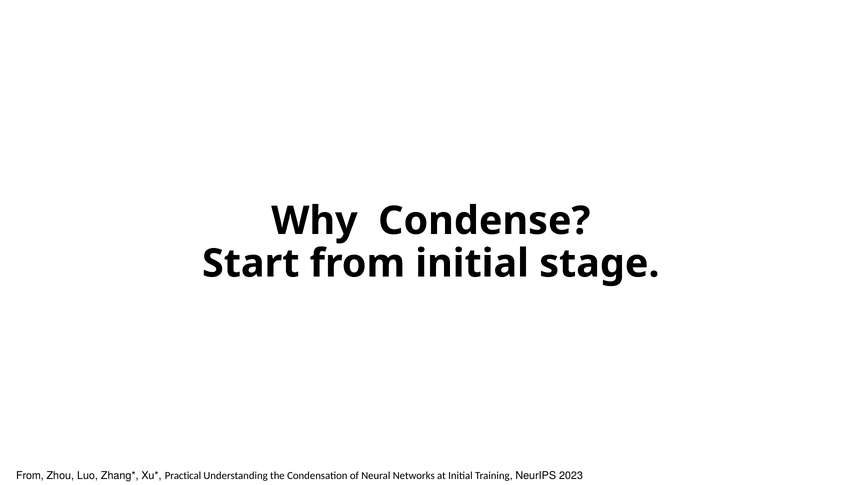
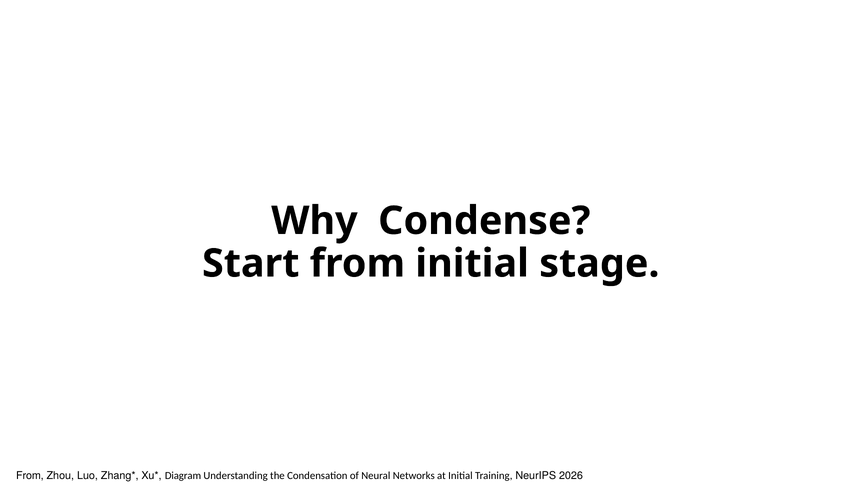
Practical: Practical -> Diagram (183, 476)
2023: 2023 -> 2026 (571, 476)
